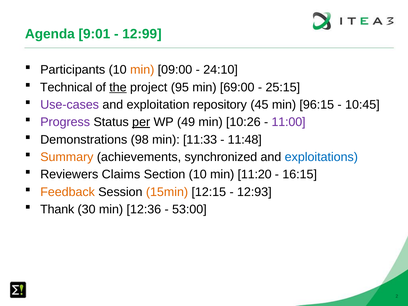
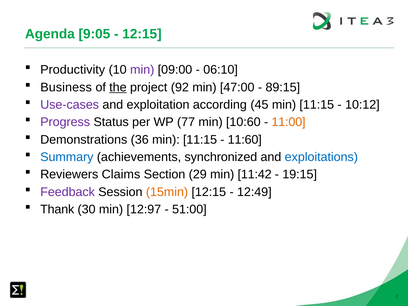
9:01: 9:01 -> 9:05 (94, 34)
12:99: 12:99 -> 12:15 (142, 34)
Participants: Participants -> Productivity (73, 70)
min colour: orange -> purple (142, 70)
24:10: 24:10 -> 06:10 (221, 70)
Technical: Technical -> Business (66, 87)
95: 95 -> 92 (180, 87)
69:00: 69:00 -> 47:00 (237, 87)
25:15: 25:15 -> 89:15 (283, 87)
repository: repository -> according (220, 105)
45 min 96:15: 96:15 -> 11:15 (317, 105)
10:45: 10:45 -> 10:12 (362, 105)
per underline: present -> none (141, 122)
49: 49 -> 77 (186, 122)
10:26: 10:26 -> 10:60 (243, 122)
11:00 colour: purple -> orange (289, 122)
98: 98 -> 36 (140, 140)
11:33: 11:33 -> 11:15 (200, 140)
11:48: 11:48 -> 11:60 (245, 140)
Summary colour: orange -> blue (67, 157)
Section 10: 10 -> 29 (198, 174)
11:20: 11:20 -> 11:42 (255, 174)
16:15: 16:15 -> 19:15 (300, 174)
Feedback colour: orange -> purple (68, 192)
12:93: 12:93 -> 12:49 (254, 192)
12:36: 12:36 -> 12:97 (144, 209)
53:00: 53:00 -> 51:00 (189, 209)
